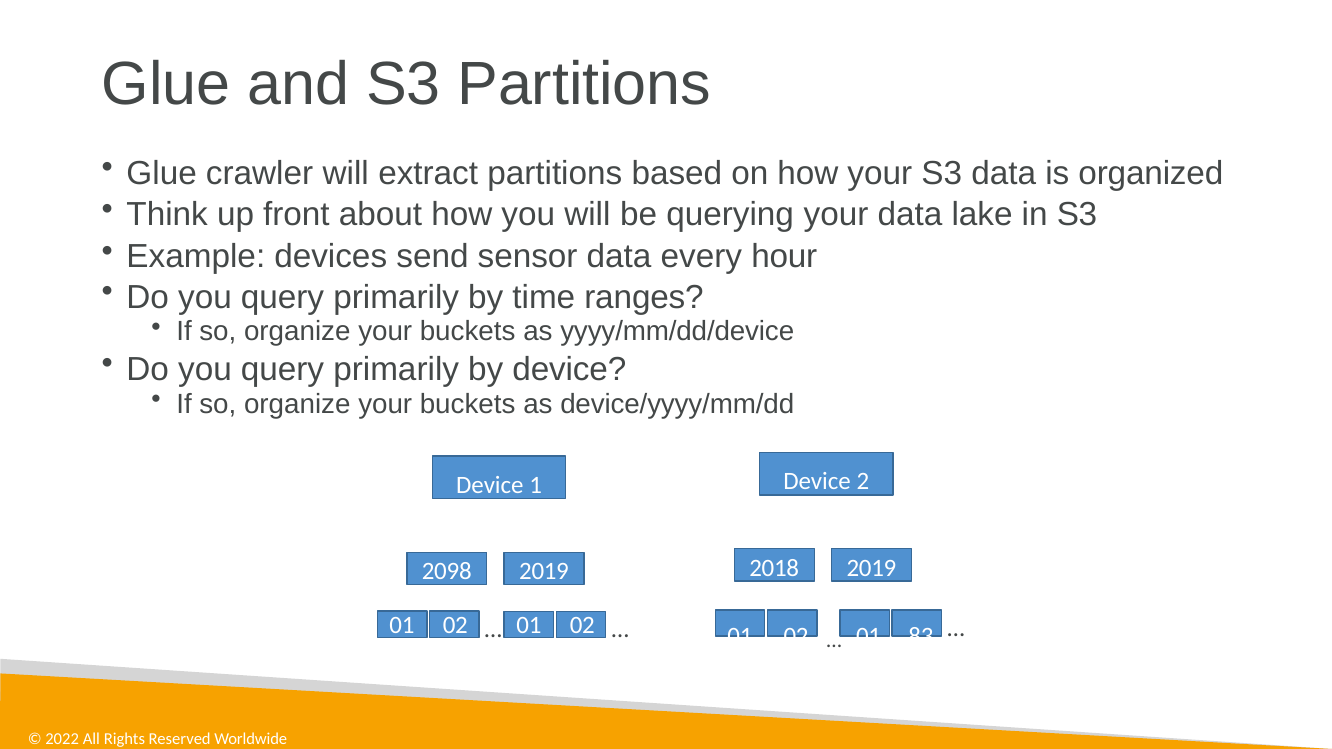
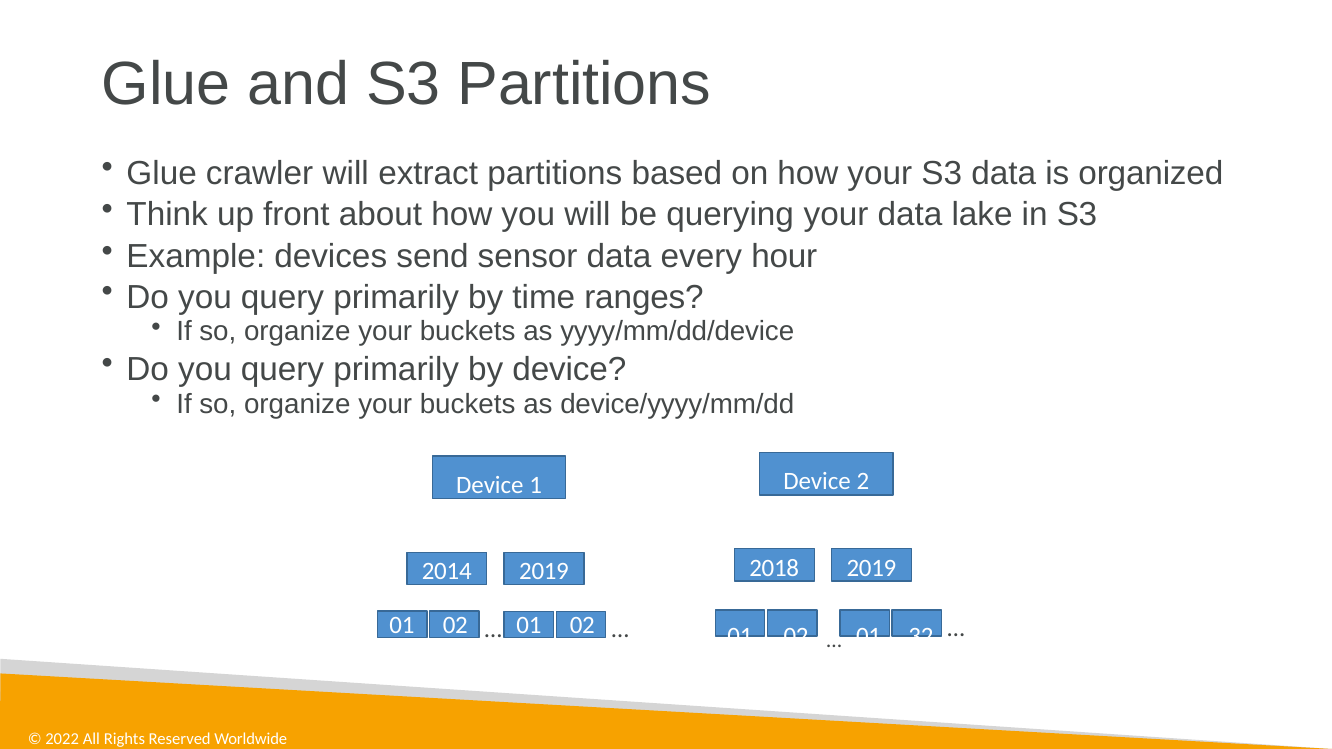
2098: 2098 -> 2014 (447, 572)
83: 83 -> 32 (921, 636)
